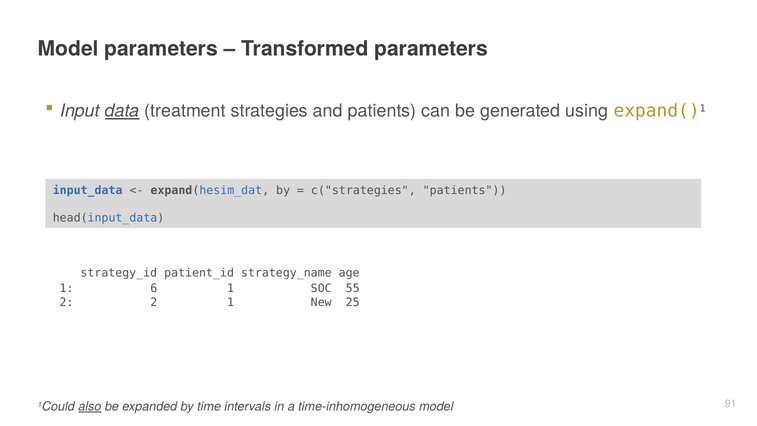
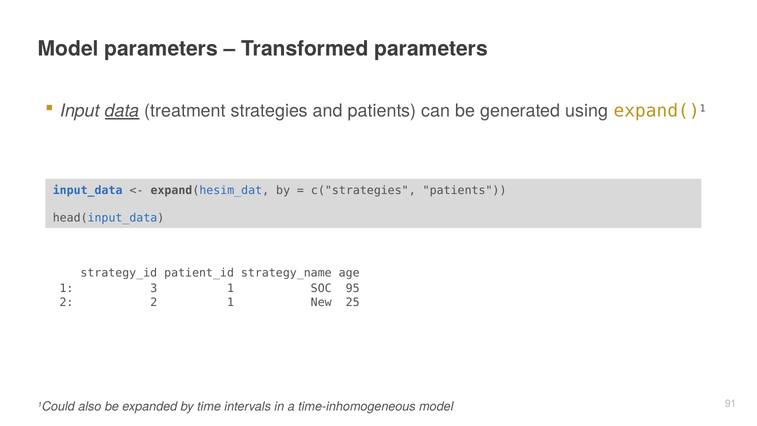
6: 6 -> 3 (154, 288)
55: 55 -> 95 (353, 288)
also underline: present -> none (90, 407)
